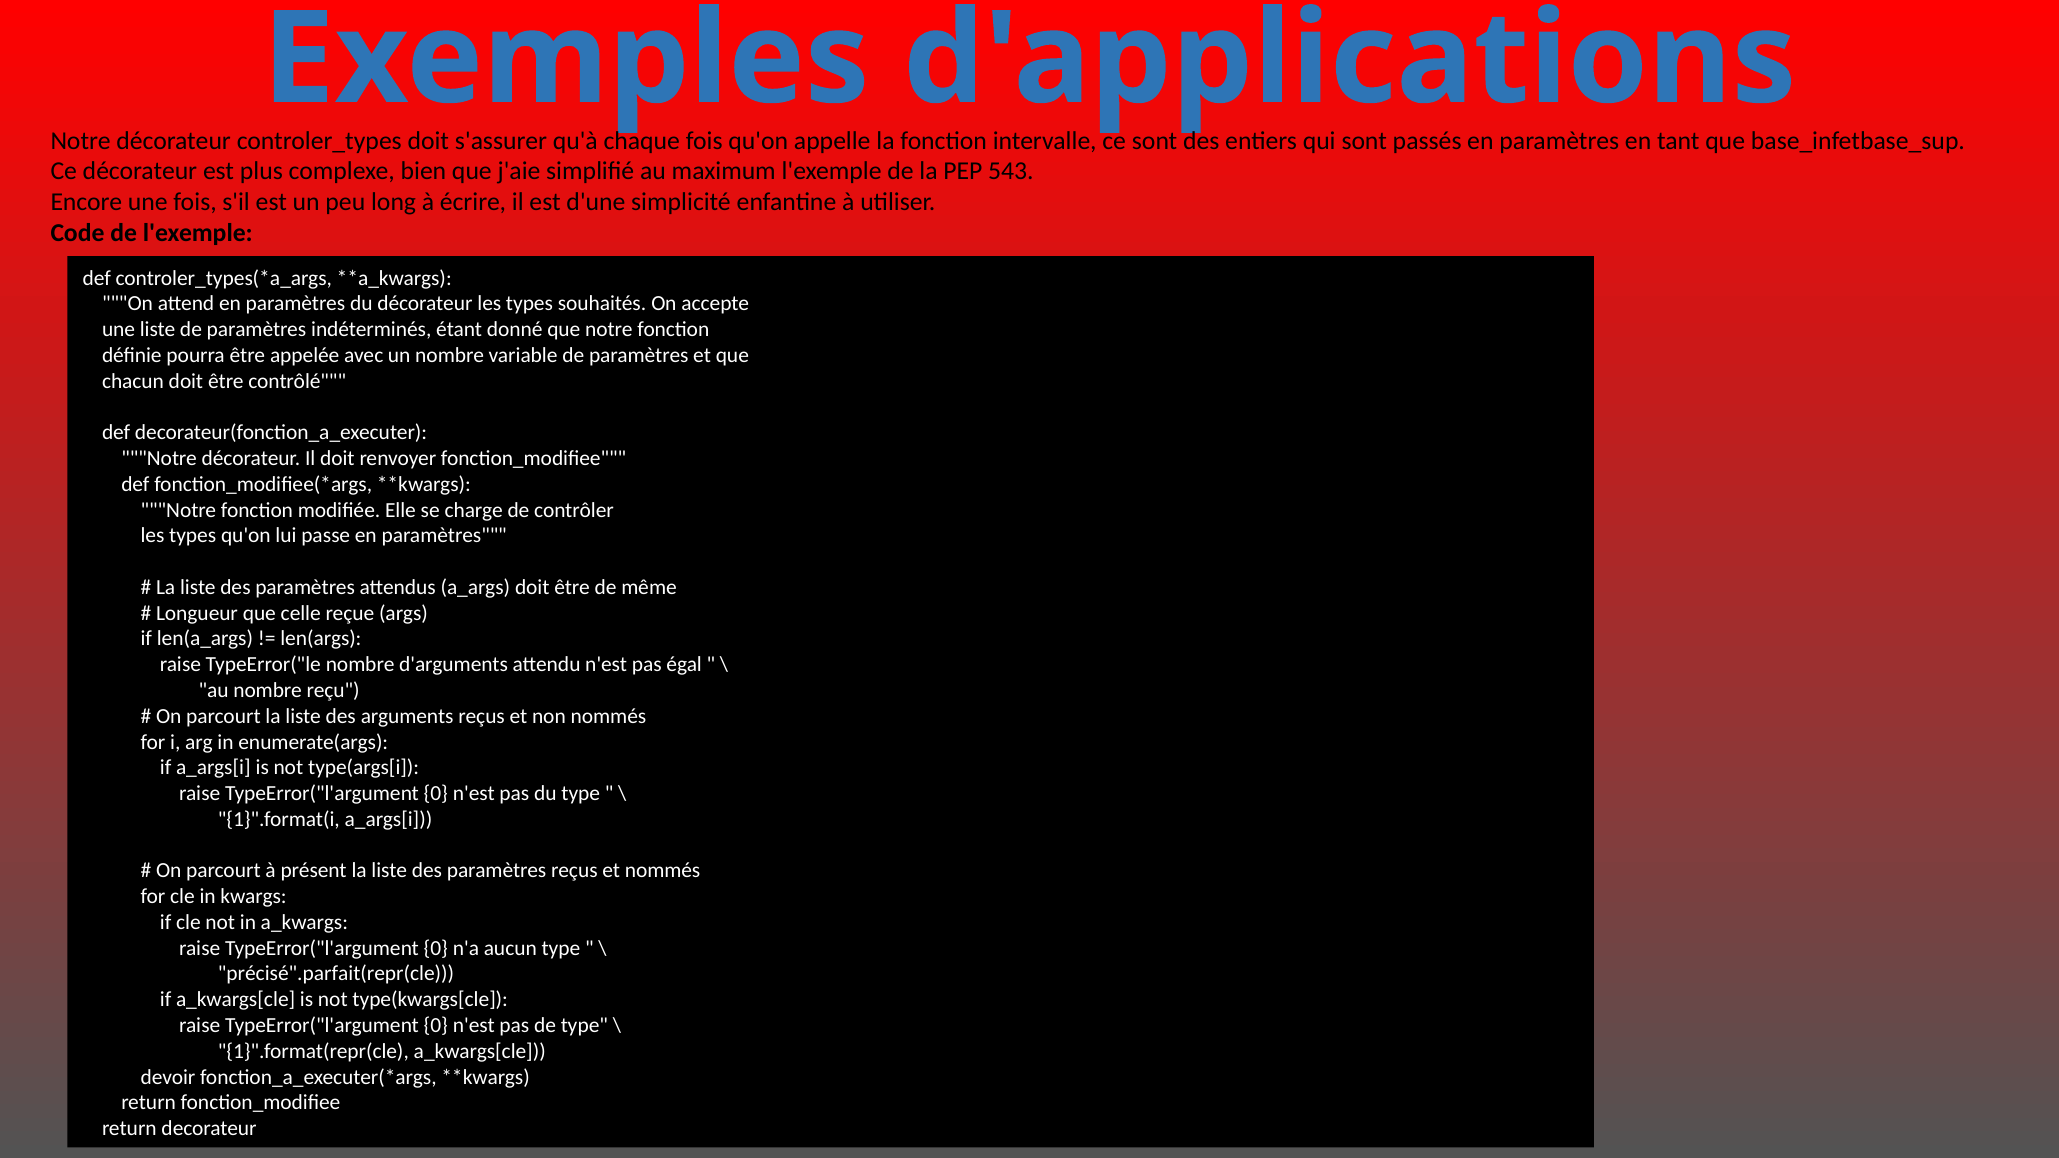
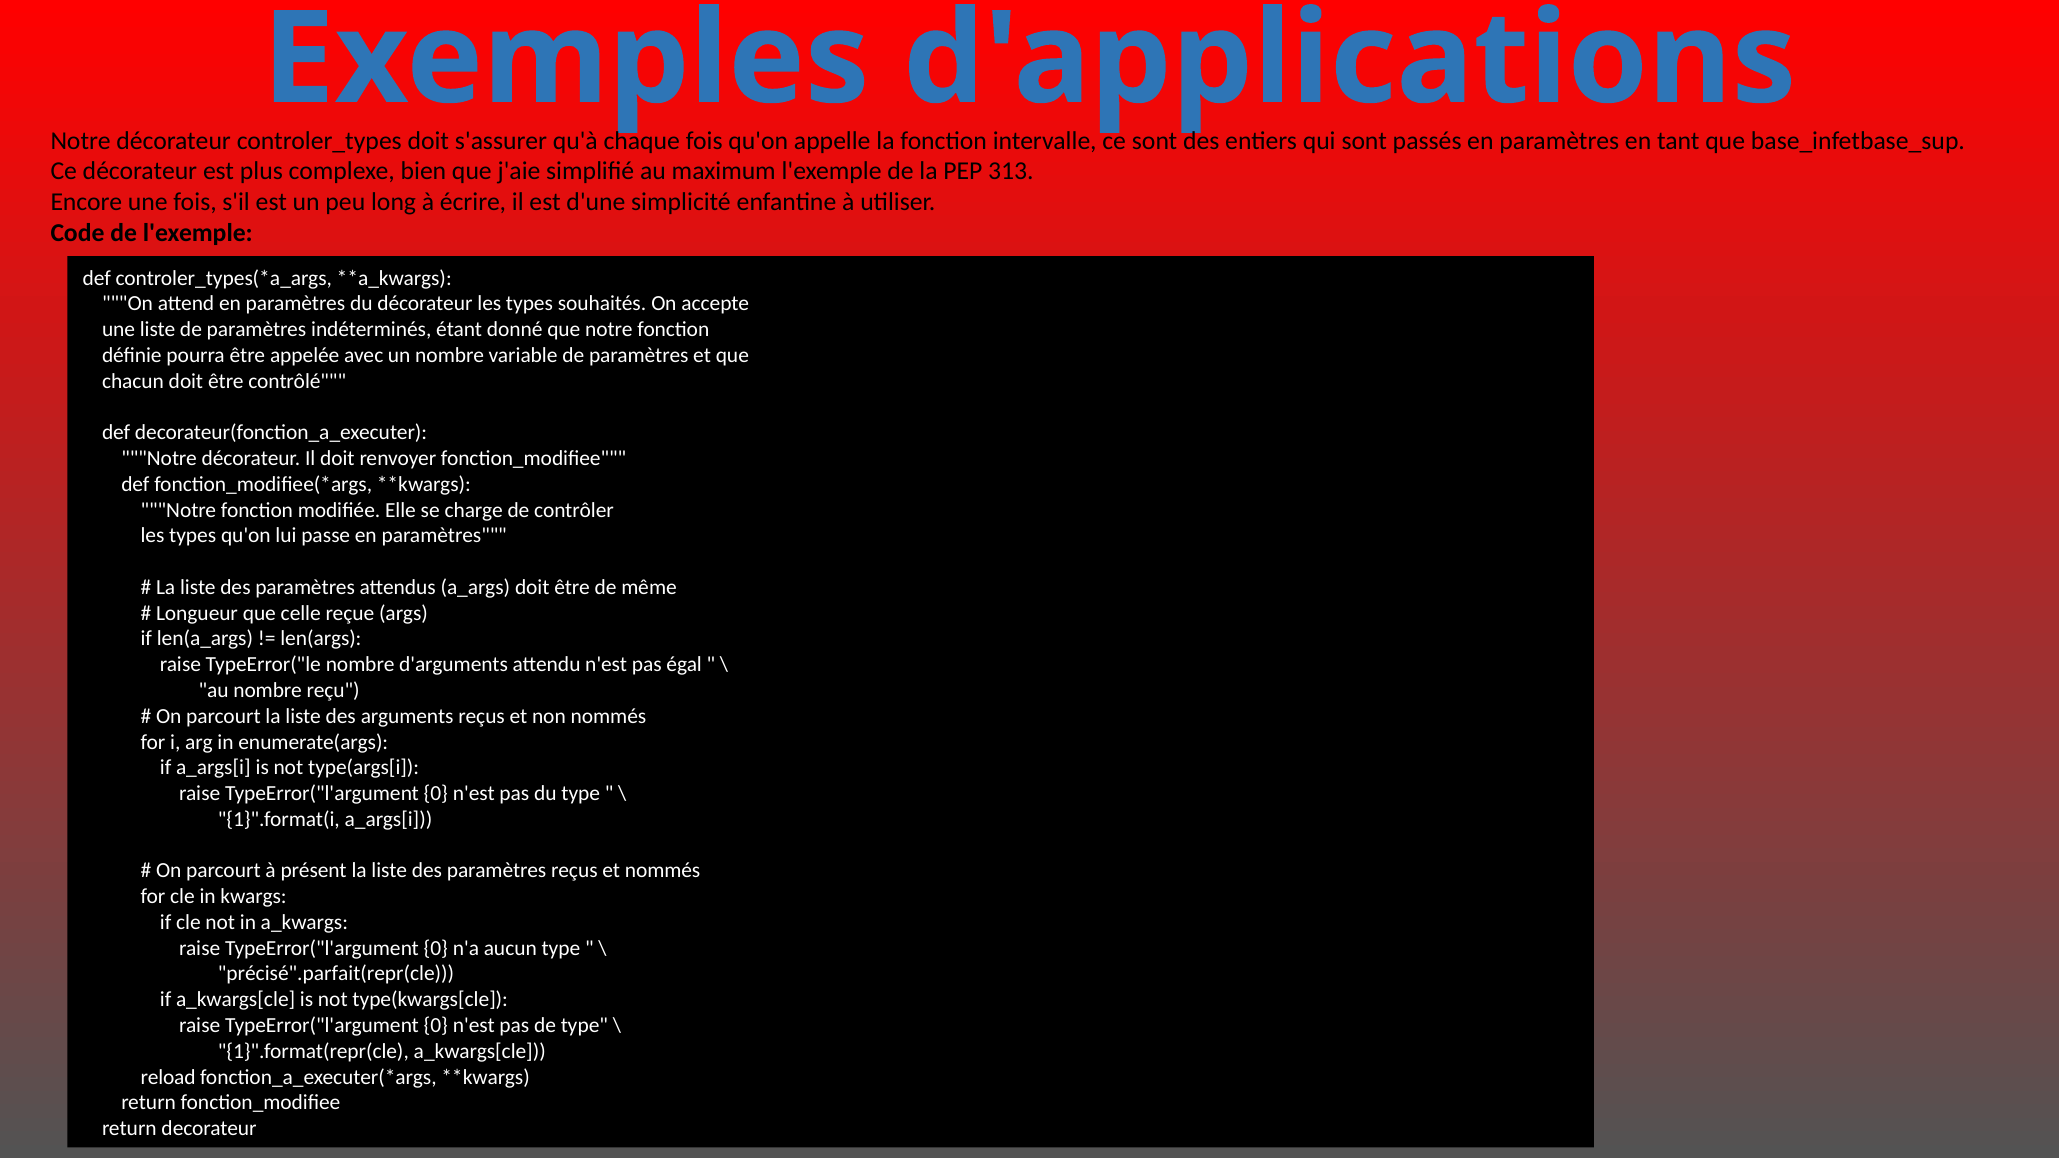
543: 543 -> 313 (1011, 171)
devoir: devoir -> reload (168, 1077)
